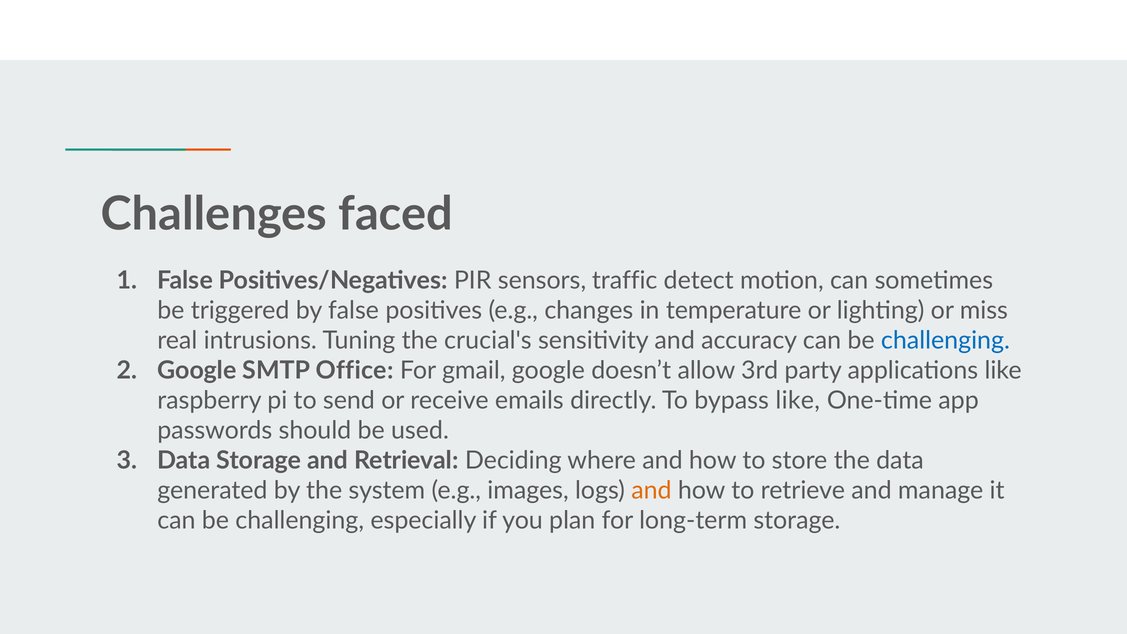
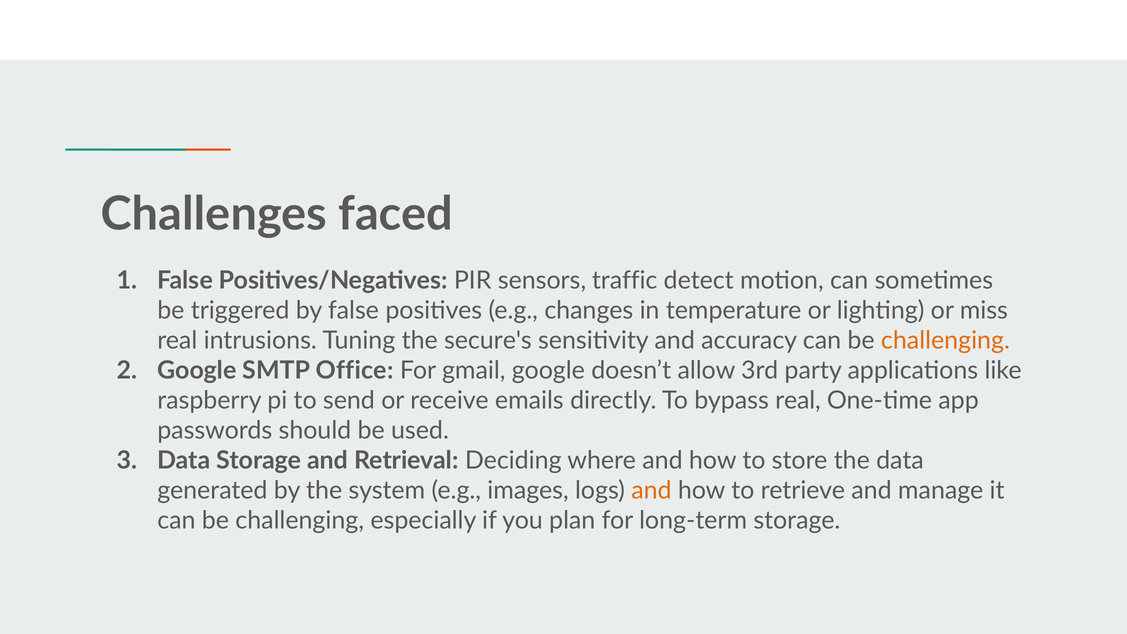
crucial's: crucial's -> secure's (488, 340)
challenging colour: blue -> orange (945, 340)
bypass like: like -> real (798, 400)
